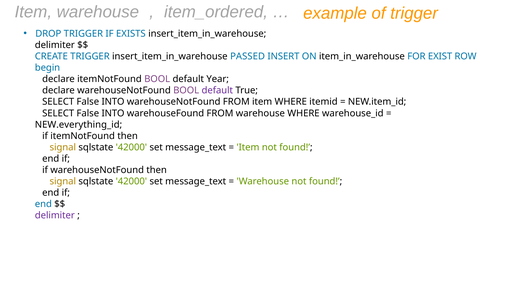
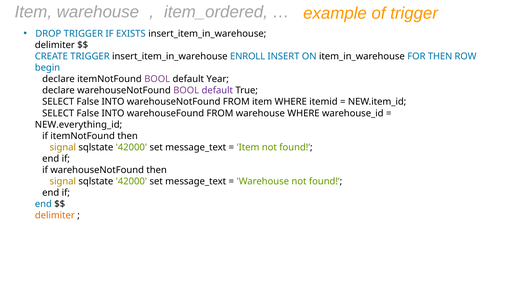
PASSED: PASSED -> ENROLL (248, 56)
FOR EXIST: EXIST -> THEN (440, 56)
delimiter colour: purple -> orange (55, 216)
